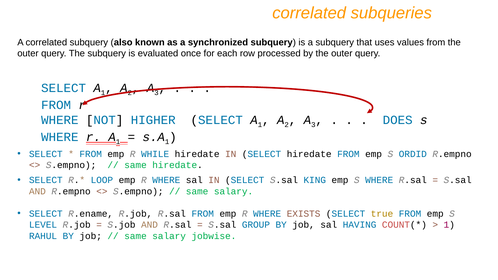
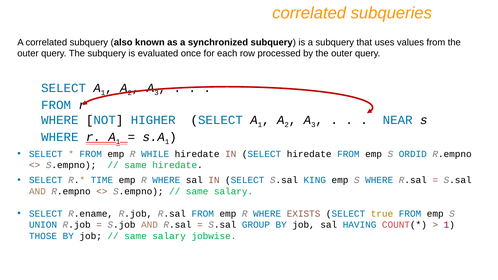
DOES: DOES -> NEAR (398, 120)
LOOP: LOOP -> TIME (102, 180)
LEVEL: LEVEL -> UNION (43, 225)
RAHUL: RAHUL -> THOSE (43, 236)
